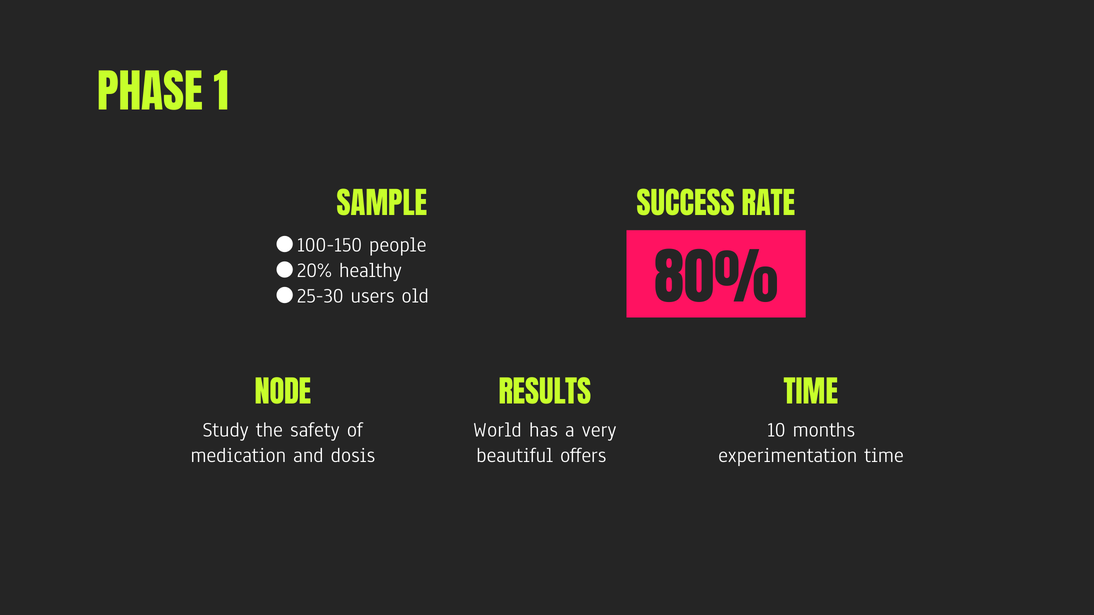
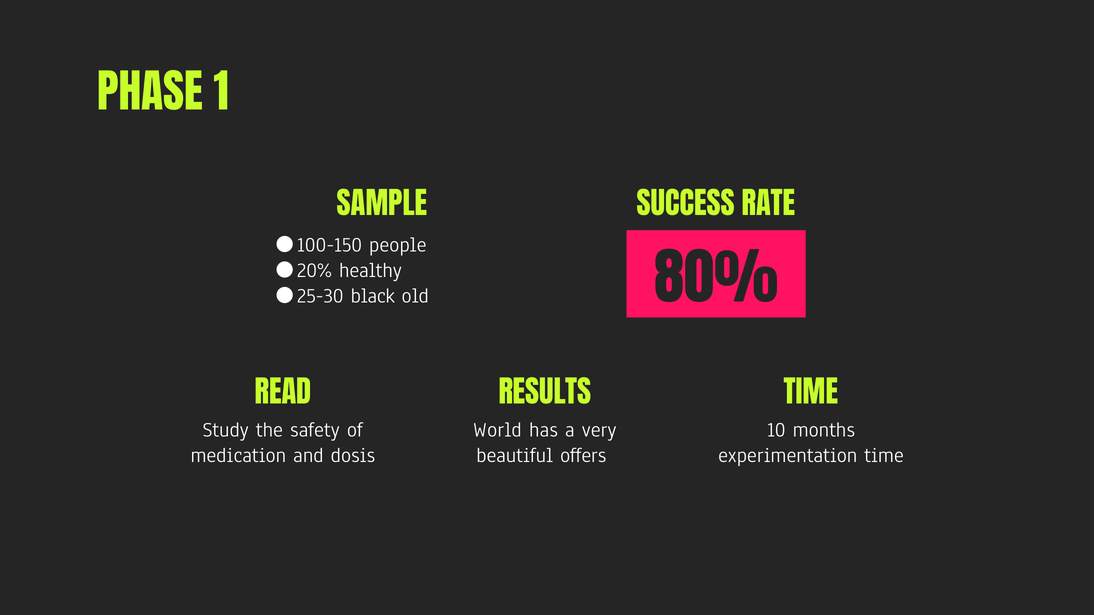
users: users -> black (373, 296)
NODE: NODE -> READ (283, 394)
